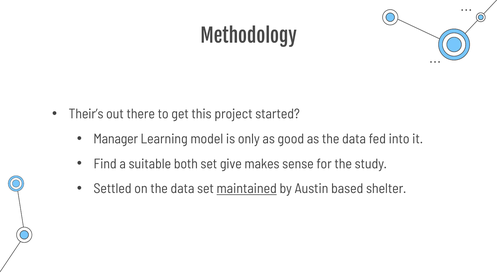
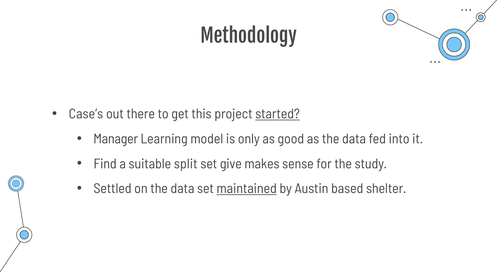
Their’s: Their’s -> Case’s (86, 114)
started underline: none -> present (278, 114)
both: both -> split (186, 164)
